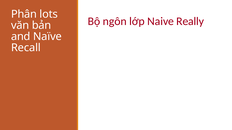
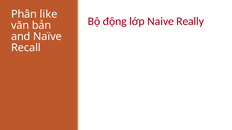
lots: lots -> like (49, 14)
ngôn: ngôn -> động (115, 21)
